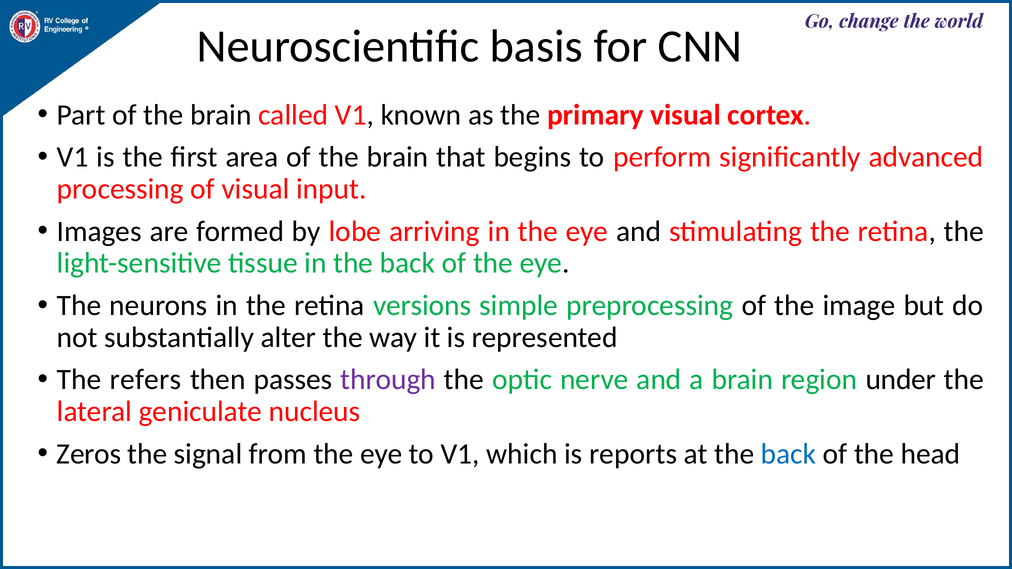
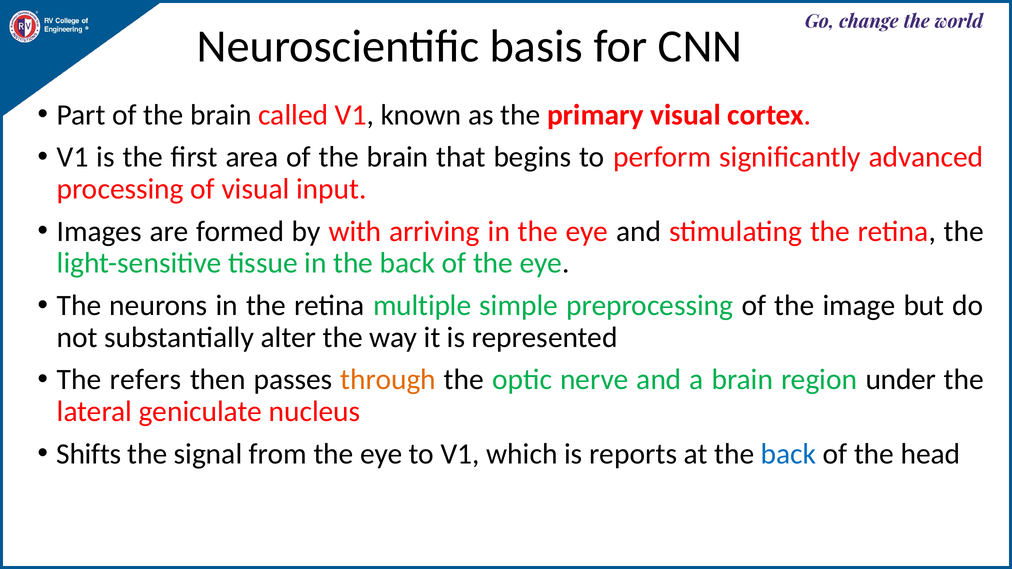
lobe: lobe -> with (355, 231)
versions: versions -> multiple (422, 306)
through colour: purple -> orange (388, 380)
Zeros: Zeros -> Shifts (89, 454)
